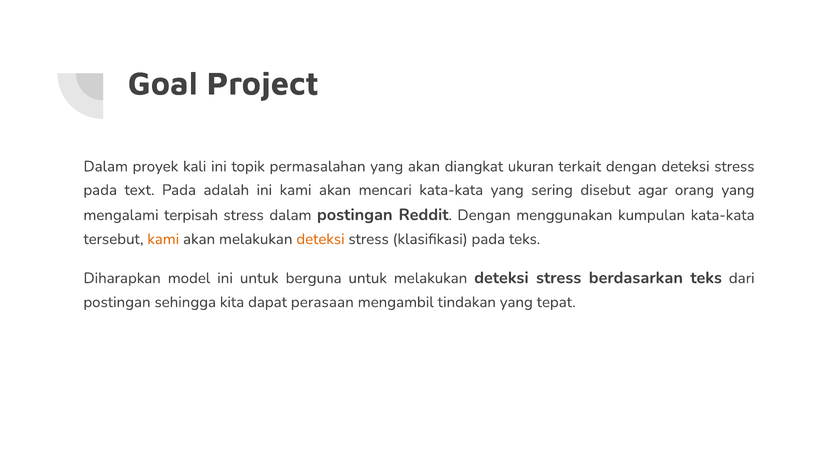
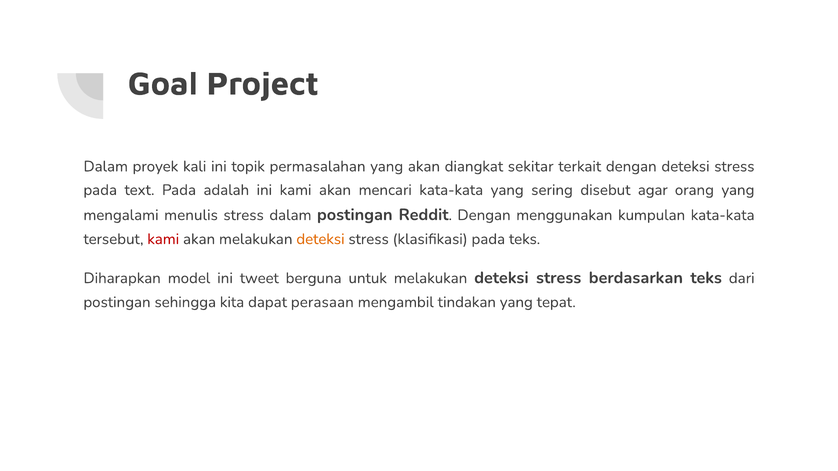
ukuran: ukuran -> sekitar (531, 167)
terpisah: terpisah -> menulis (191, 215)
kami colour: orange -> red (163, 239)
ini untuk: untuk -> tweet (259, 278)
